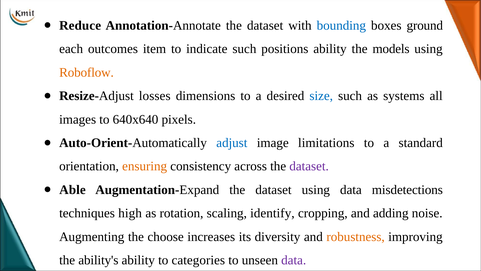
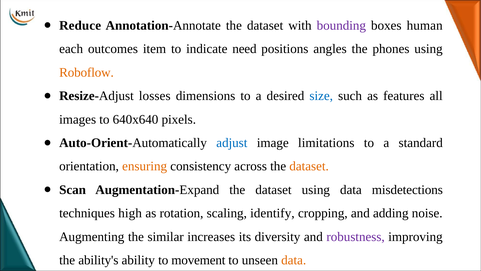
bounding colour: blue -> purple (341, 25)
ground: ground -> human (425, 25)
indicate such: such -> need (244, 49)
positions ability: ability -> angles (330, 49)
models: models -> phones (391, 49)
systems: systems -> features (404, 96)
dataset colour: purple -> orange (309, 166)
Able: Able -> Scan (73, 189)
choose: choose -> similar (166, 236)
robustness colour: orange -> purple (356, 236)
categories: categories -> movement (198, 260)
data colour: purple -> orange (294, 260)
